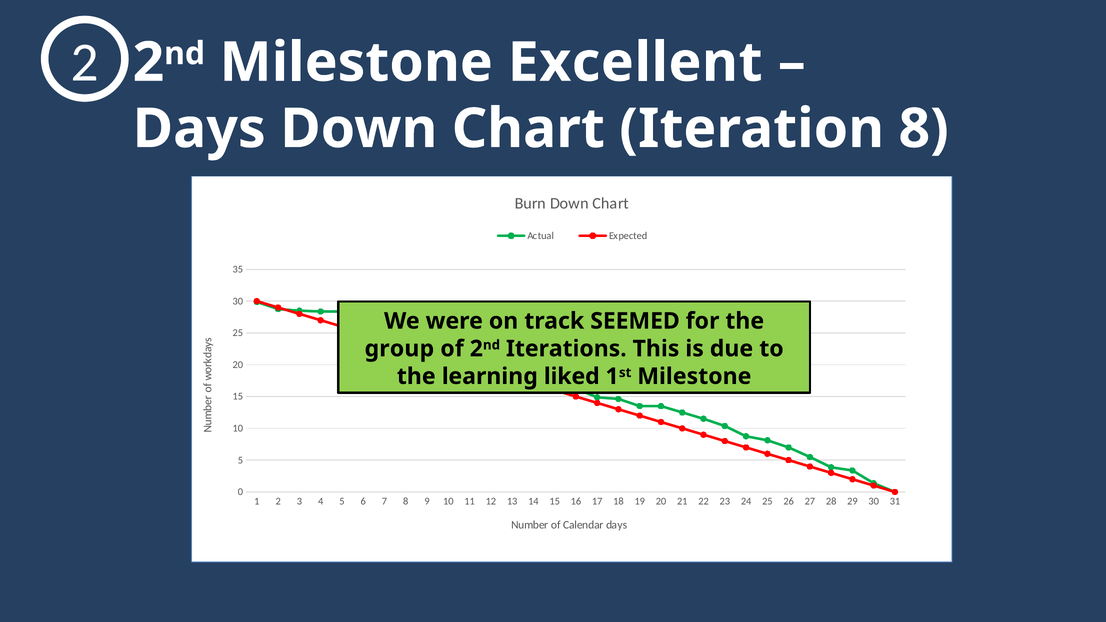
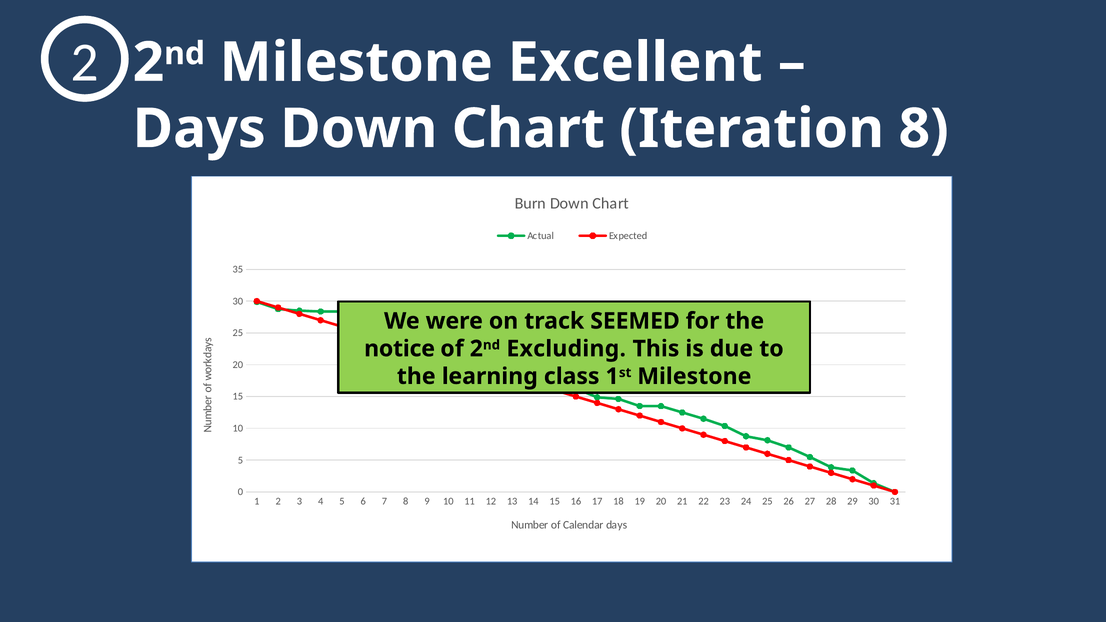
group: group -> notice (400, 349)
Iterations: Iterations -> Excluding (566, 349)
liked: liked -> class (572, 376)
